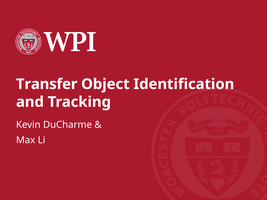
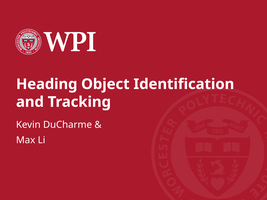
Transfer: Transfer -> Heading (47, 84)
